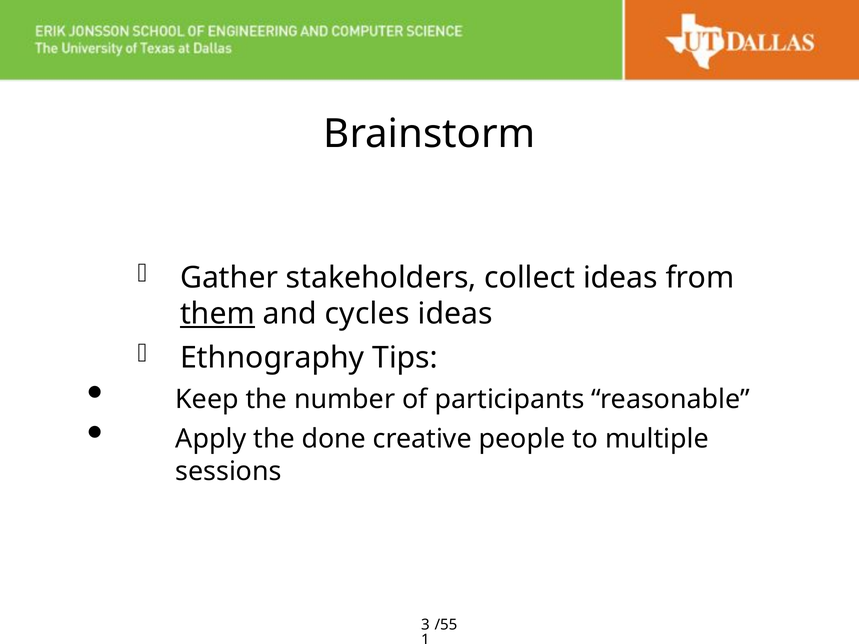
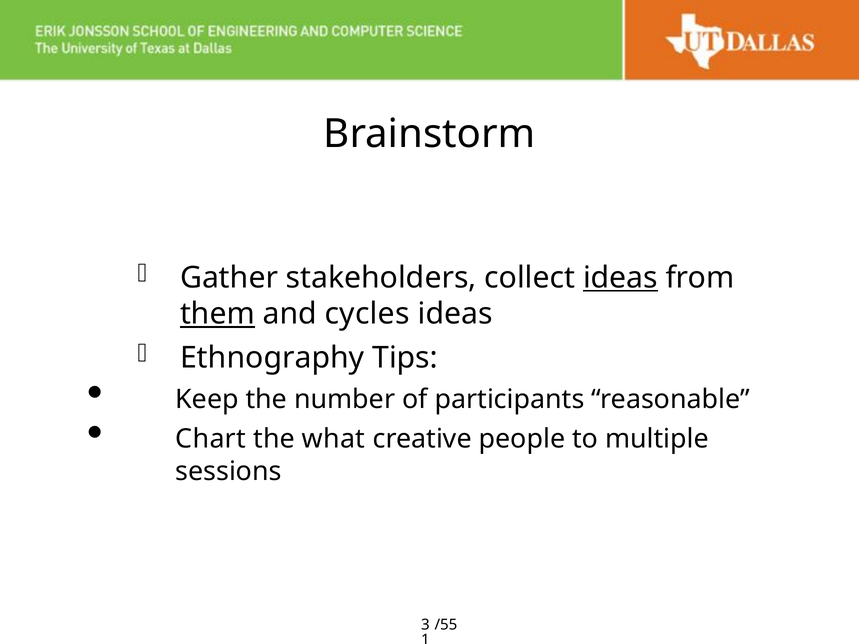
ideas underline: none -> present (620, 278)
Apply: Apply -> Chart (211, 439)
done: done -> what (334, 439)
